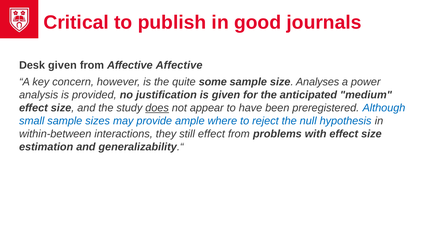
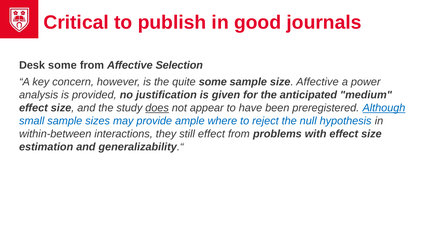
Desk given: given -> some (62, 65)
Affective Affective: Affective -> Selection (179, 65)
size Analyses: Analyses -> Affective (317, 82)
Although underline: none -> present (384, 108)
